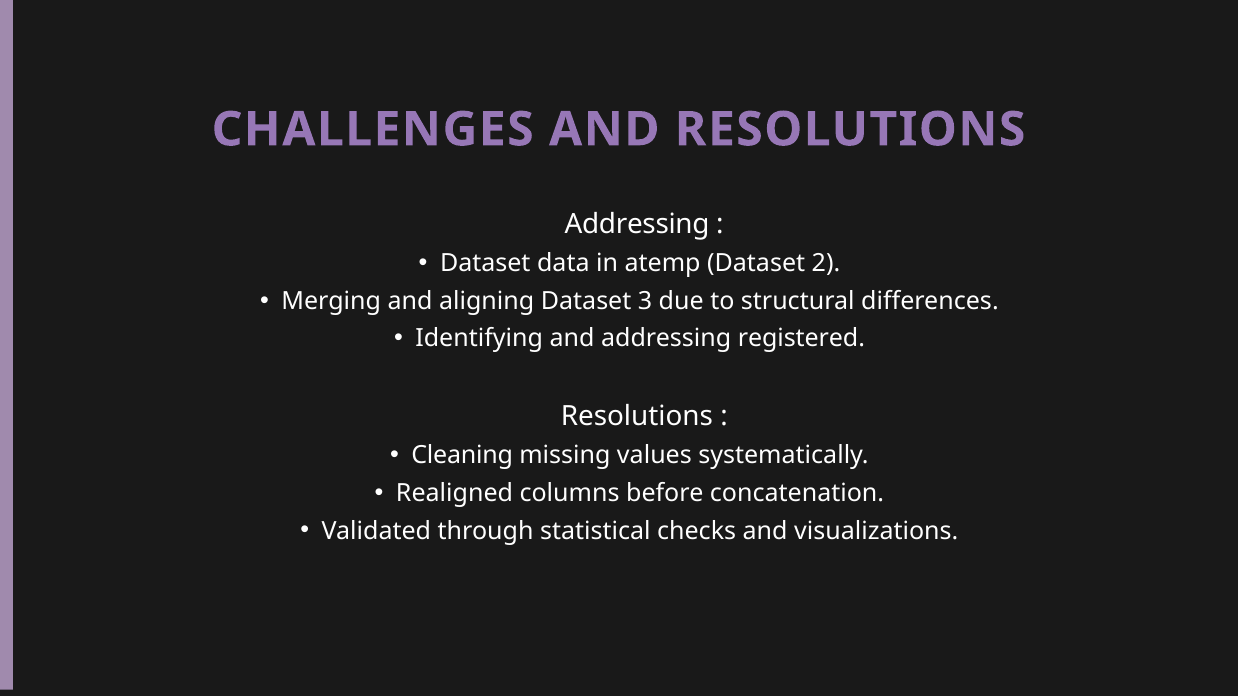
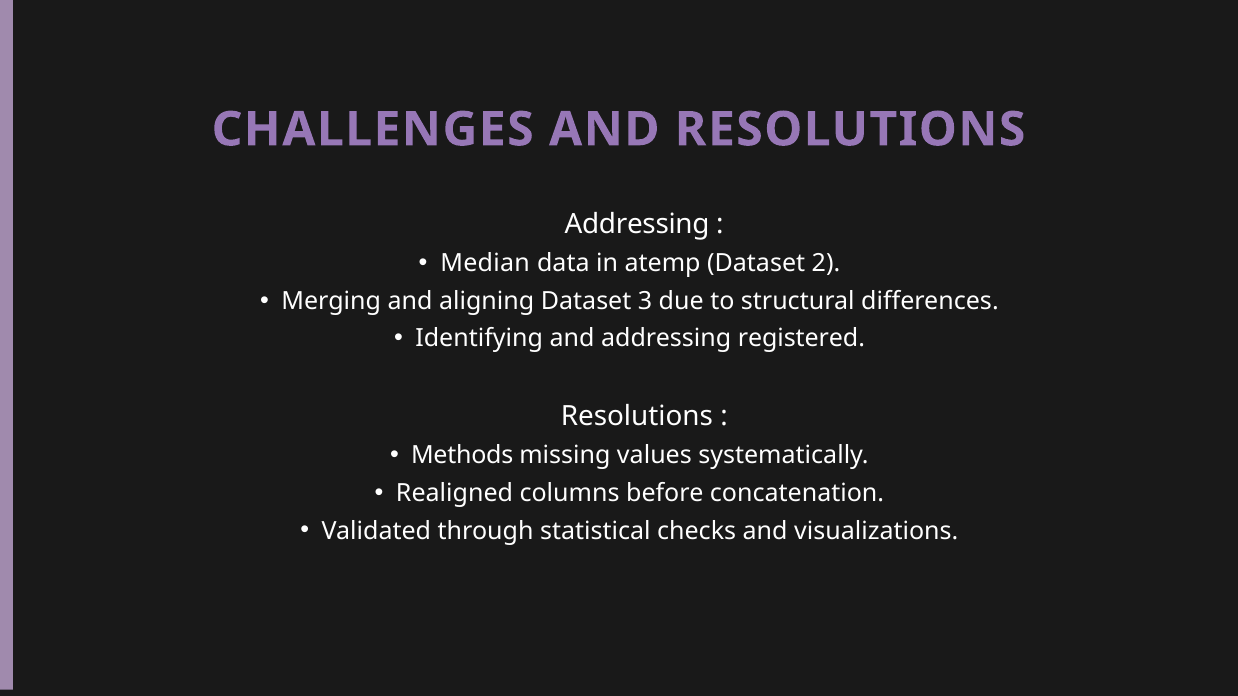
Dataset: Dataset -> Median (485, 264)
Cleaning: Cleaning -> Methods (462, 456)
